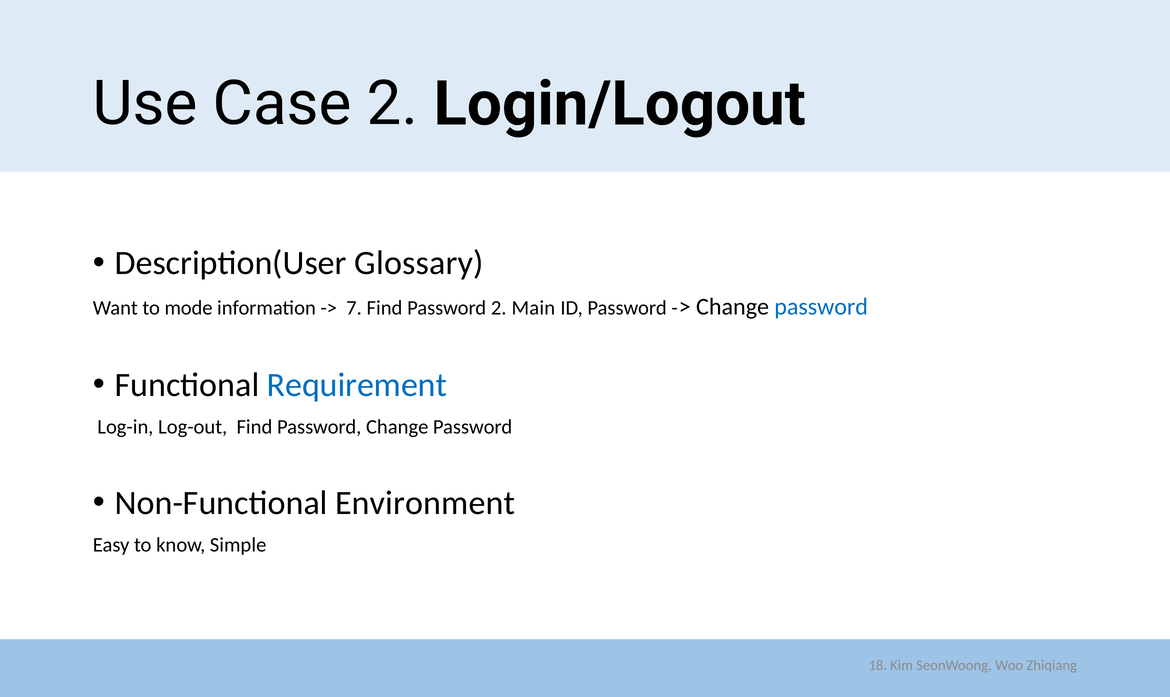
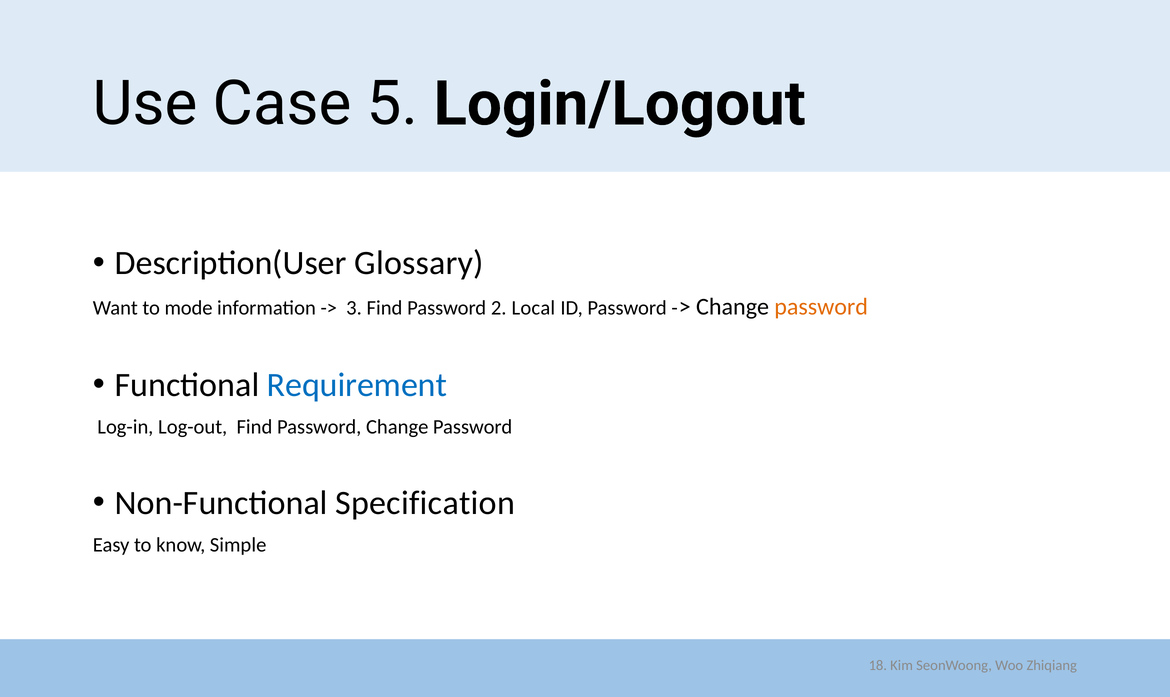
Case 2: 2 -> 5 (392, 104)
7: 7 -> 3 (354, 308)
Main: Main -> Local (533, 308)
password colour: blue -> orange (821, 307)
Environment: Environment -> Specification (425, 503)
